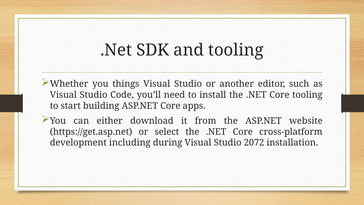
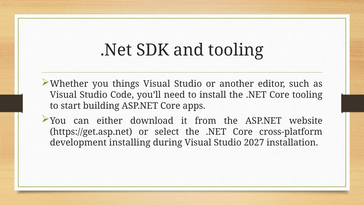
including: including -> installing (130, 143)
2072: 2072 -> 2027 (254, 143)
